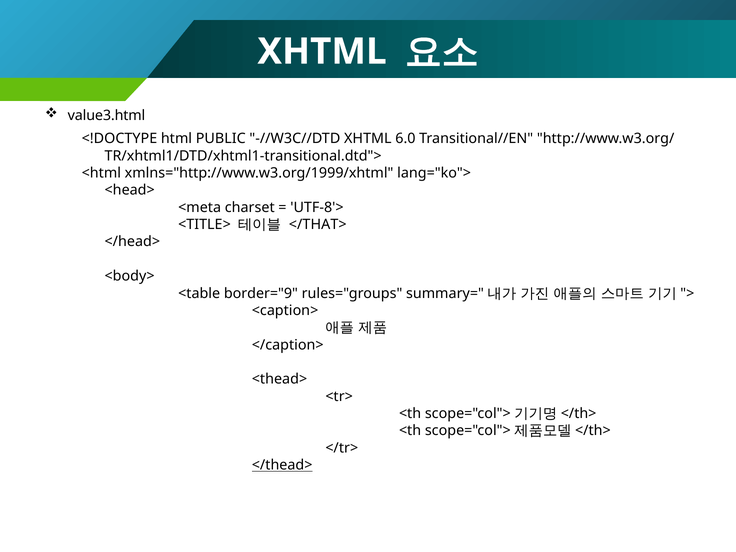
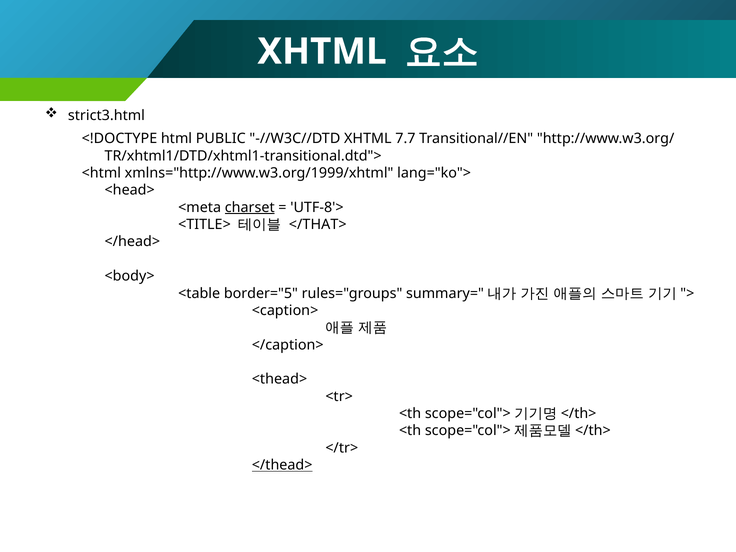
value3.html: value3.html -> strict3.html (106, 115)
6.0: 6.0 -> 7.7 (405, 139)
charset underline: none -> present (250, 207)
border="9: border="9 -> border="5 (261, 293)
